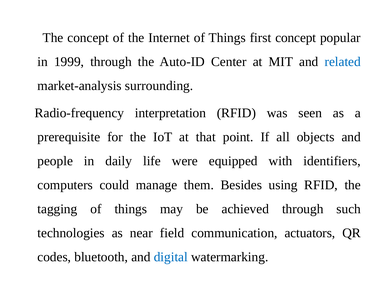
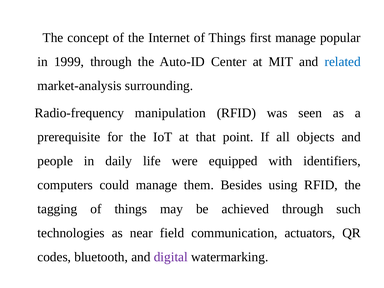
first concept: concept -> manage (296, 38)
interpretation: interpretation -> manipulation (170, 113)
digital colour: blue -> purple (171, 257)
